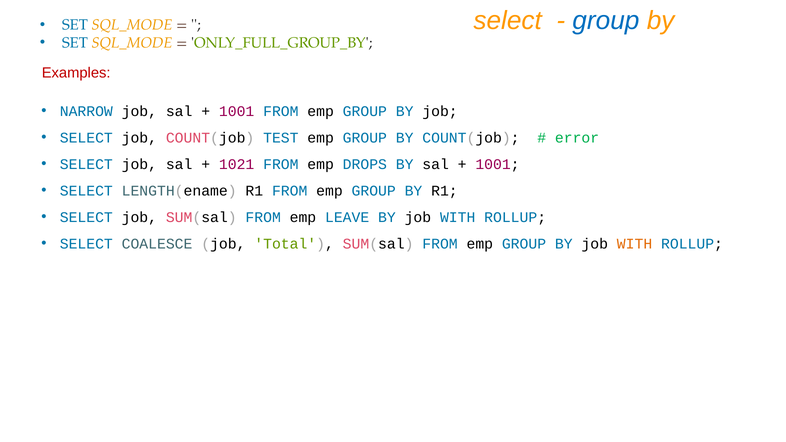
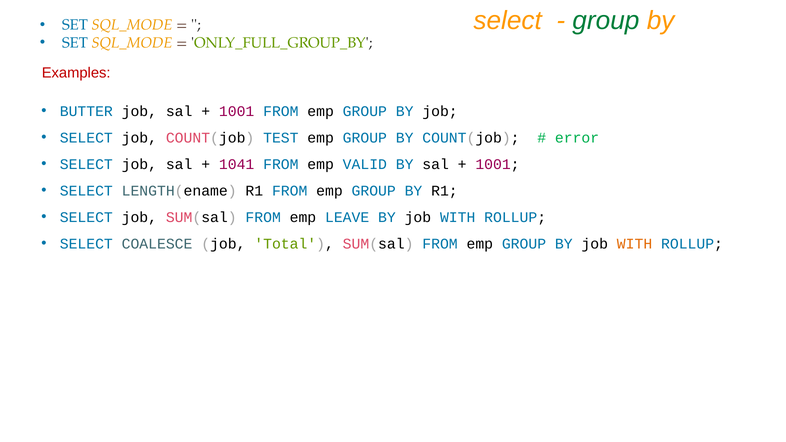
group colour: blue -> green (606, 20)
NARROW: NARROW -> BUTTER (86, 111)
1021: 1021 -> 1041 (237, 164)
DROPS: DROPS -> VALID (365, 164)
